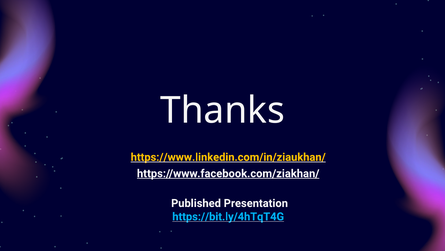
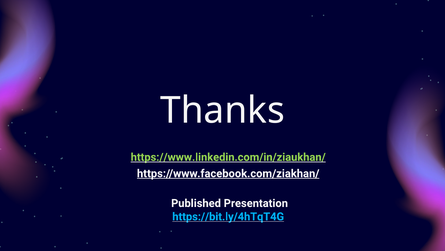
https://www.linkedin.com/in/ziaukhan/ colour: yellow -> light green (228, 157)
